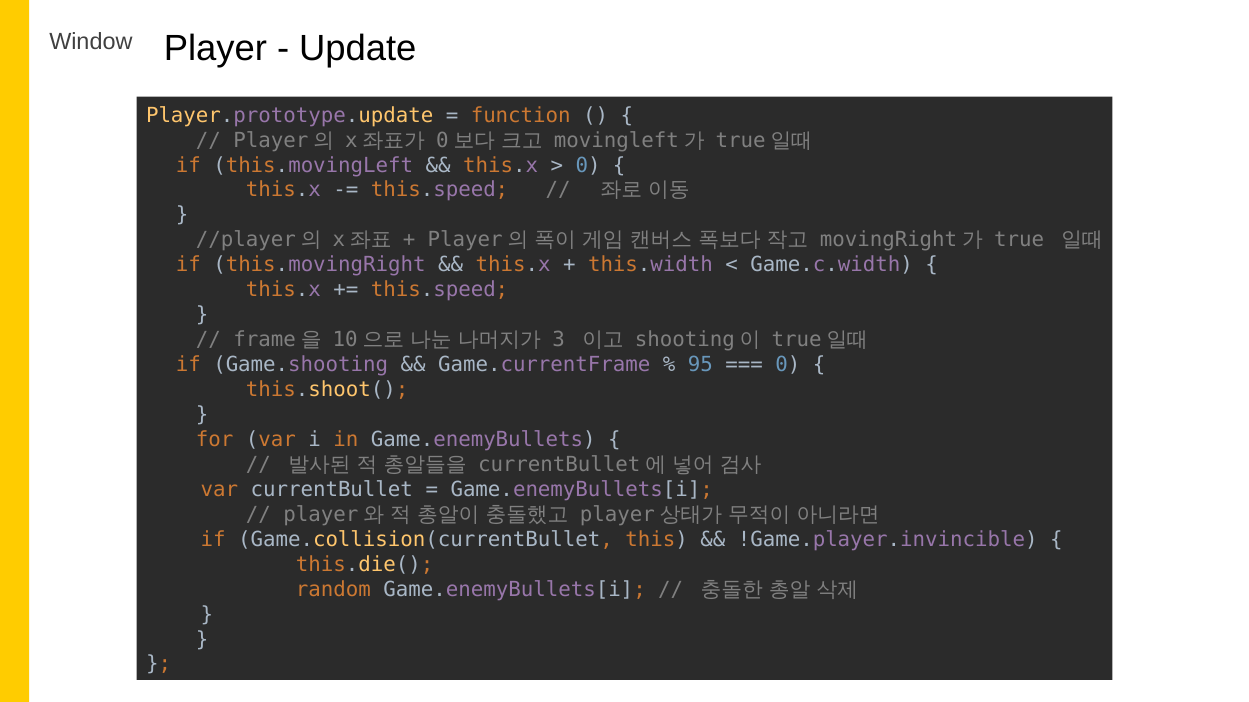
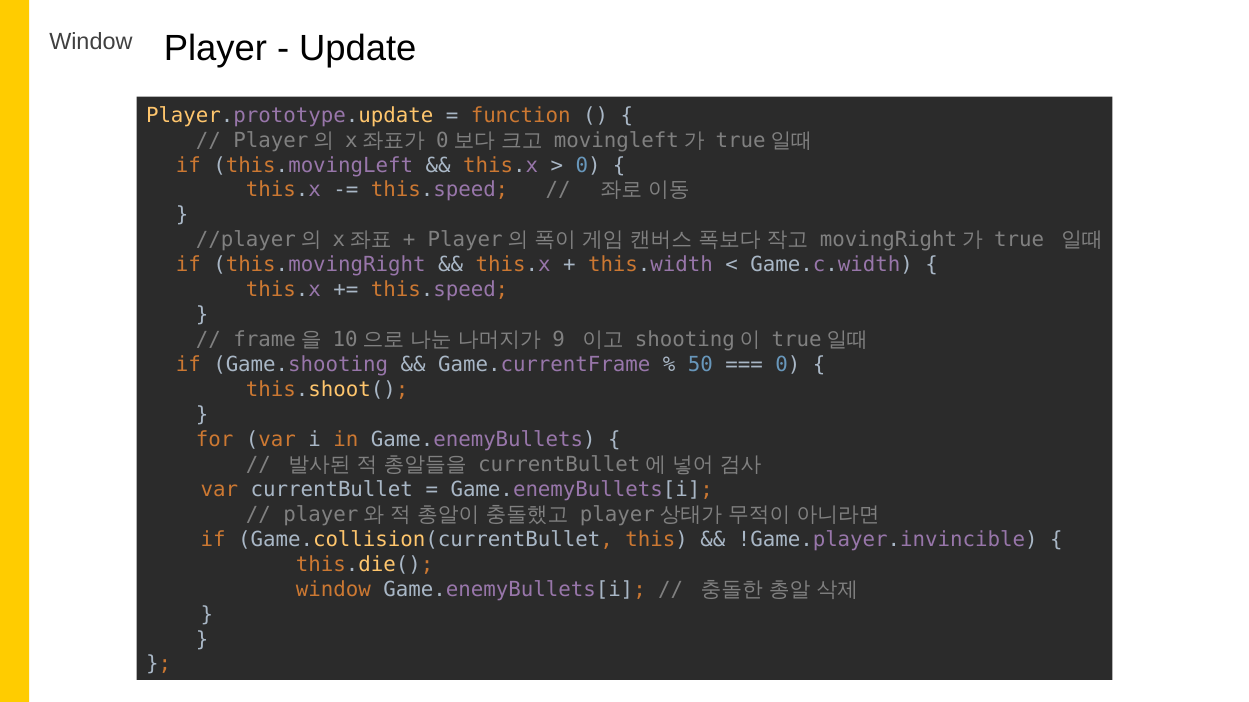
3: 3 -> 9 (559, 340)
95: 95 -> 50 (700, 365)
random: random -> window (333, 590)
